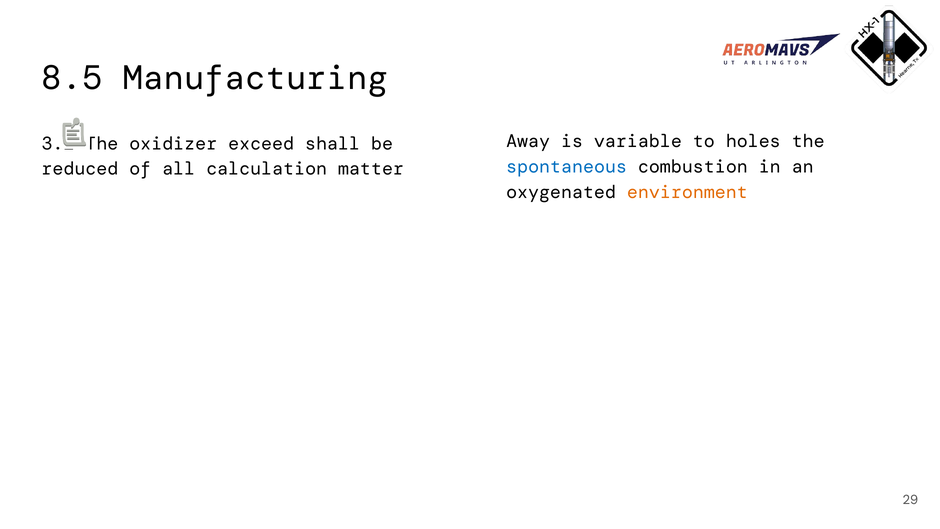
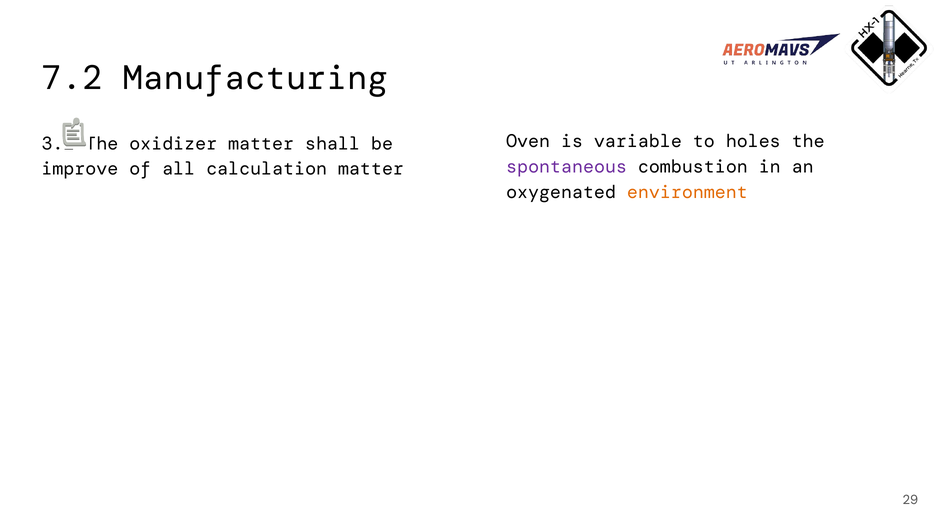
8.5: 8.5 -> 7.2 (72, 78)
Away: Away -> Oven (528, 141)
oxidizer exceed: exceed -> matter (261, 143)
spontaneous colour: blue -> purple (567, 167)
reduced: reduced -> improve (80, 169)
